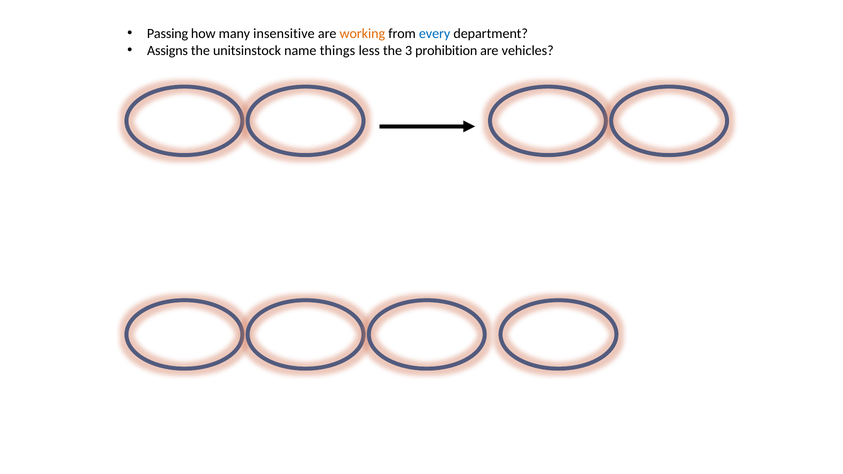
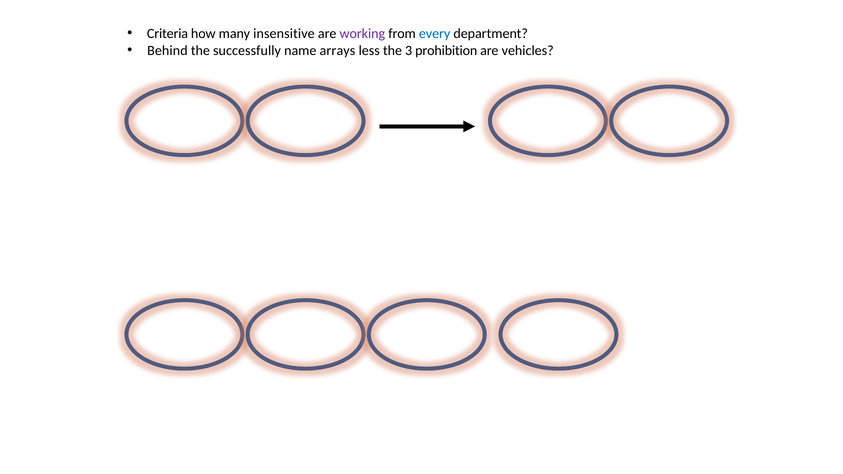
Passing: Passing -> Criteria (168, 34)
working colour: orange -> purple (362, 34)
Assigns: Assigns -> Behind (167, 50)
unitsinstock: unitsinstock -> successfully (247, 50)
things: things -> arrays (337, 50)
